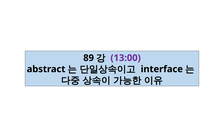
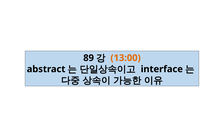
13:00 colour: purple -> orange (126, 58)
